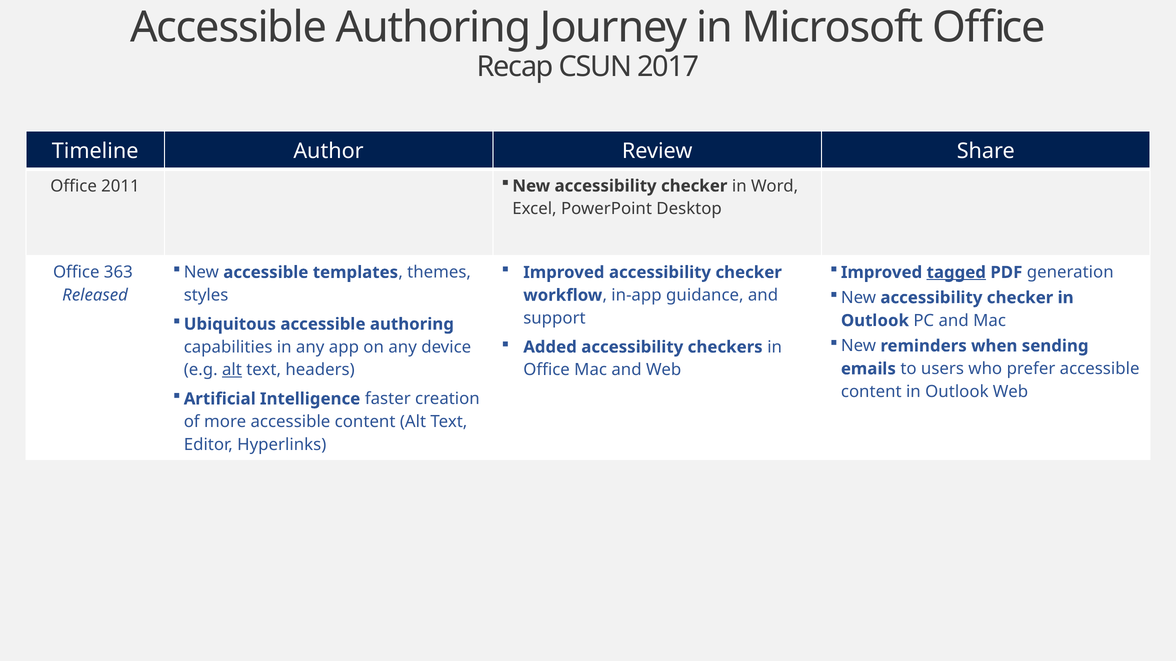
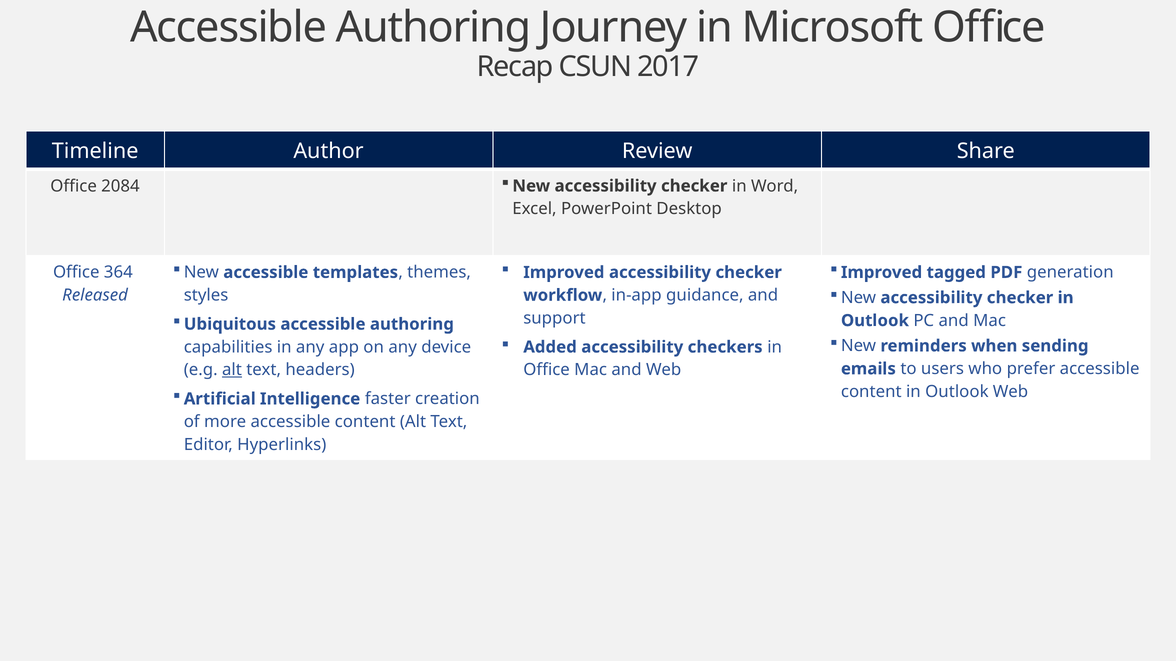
2011: 2011 -> 2084 (120, 186)
tagged underline: present -> none (956, 273)
363: 363 -> 364 (118, 273)
